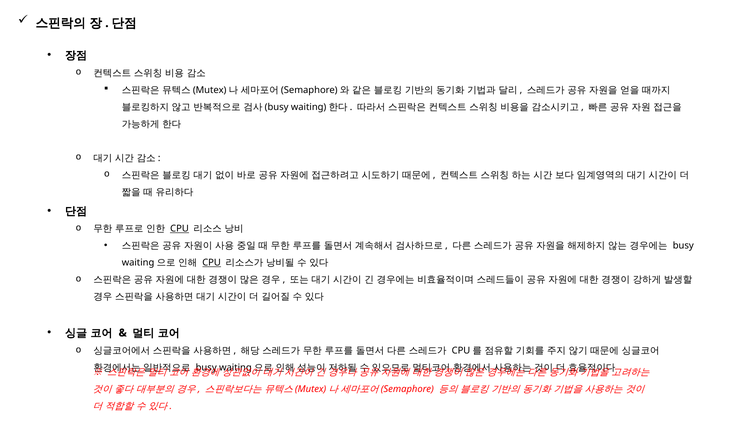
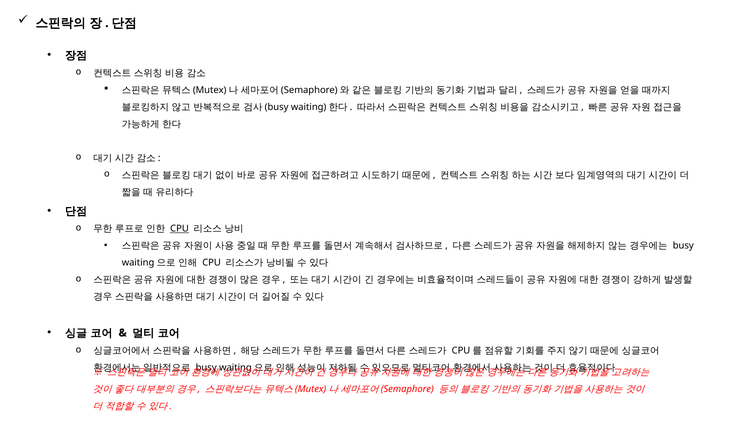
CPU underline: present -> none (212, 263)
